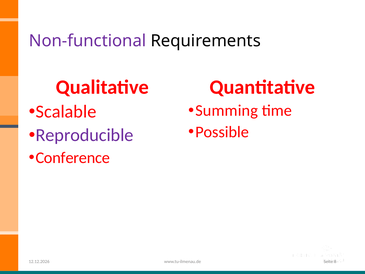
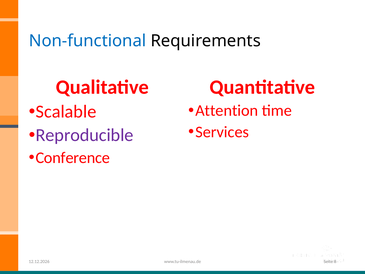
Non-functional colour: purple -> blue (88, 41)
Summing: Summing -> Attention (227, 110)
Possible: Possible -> Services (222, 132)
